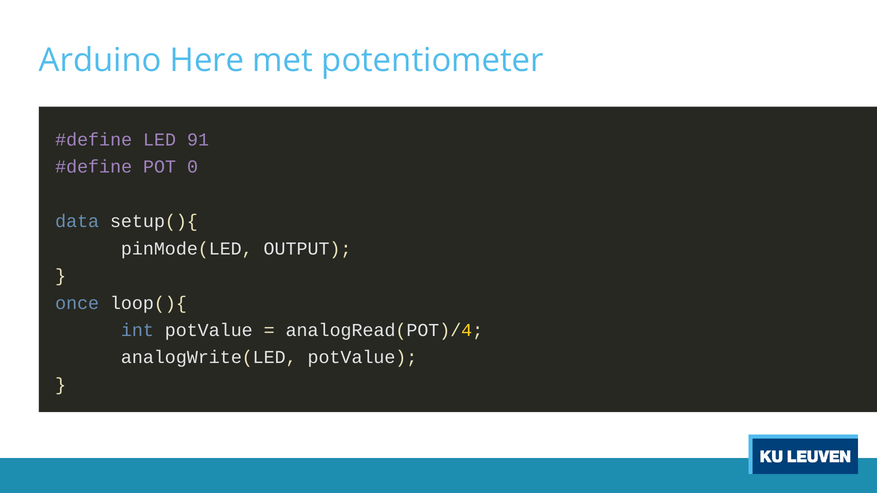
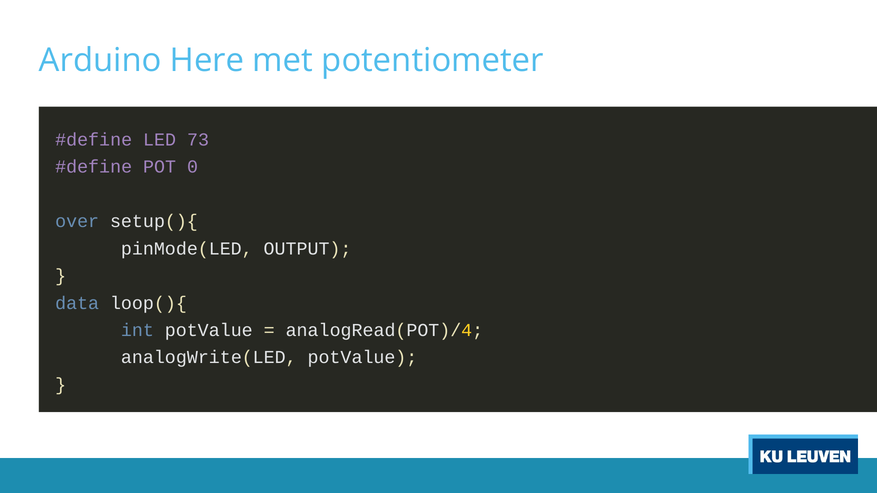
91: 91 -> 73 (198, 140)
data: data -> over (77, 221)
once: once -> data (77, 303)
